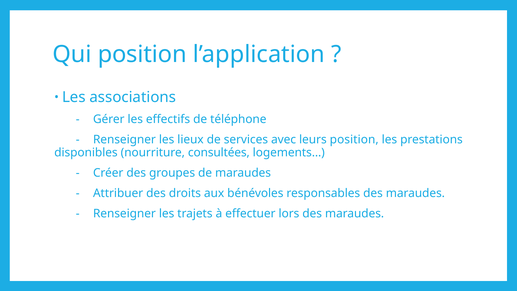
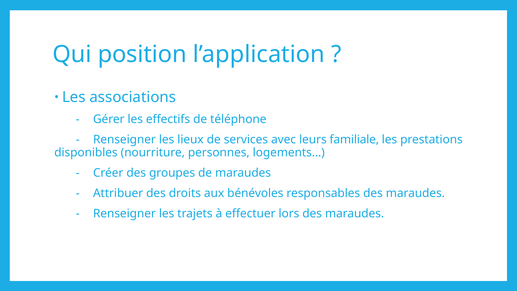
leurs position: position -> familiale (354, 140)
consultées: consultées -> personnes (219, 152)
